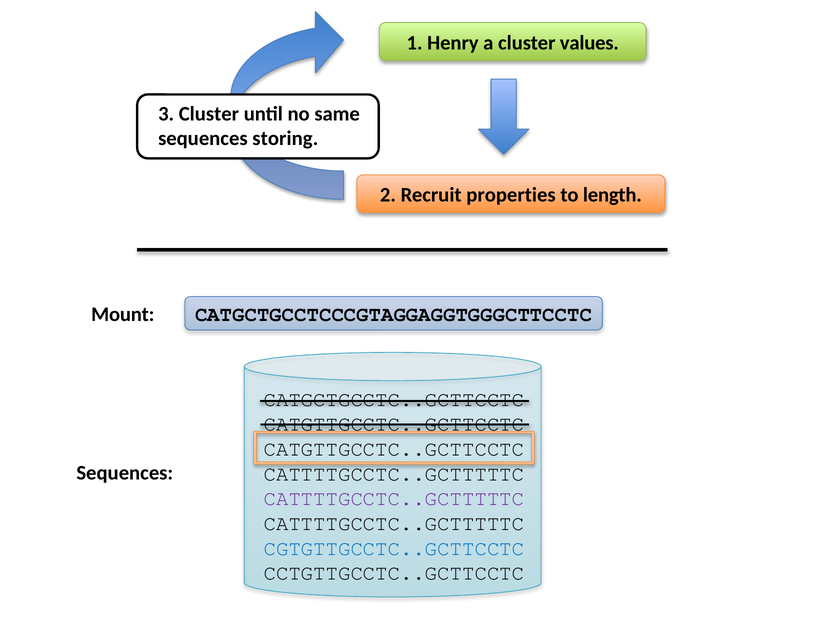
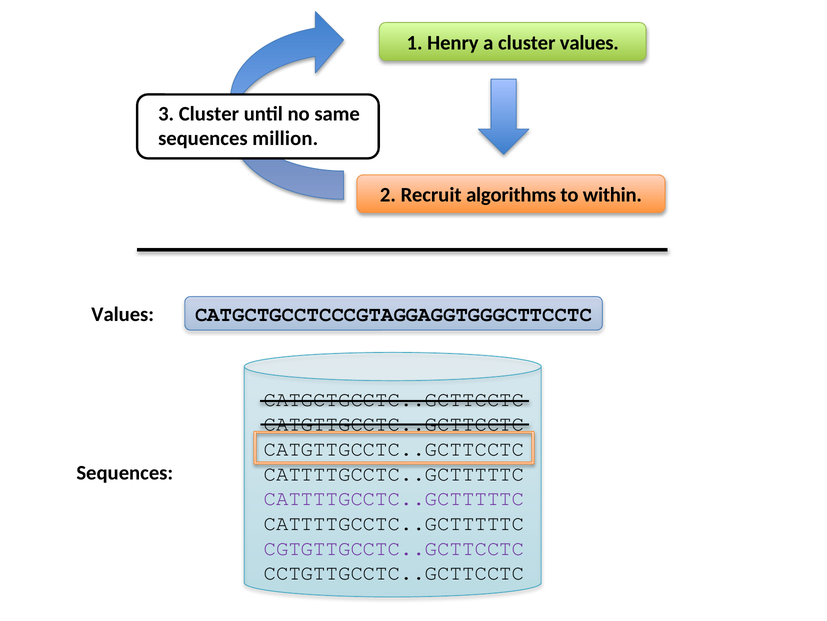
storing: storing -> million (285, 138)
properties: properties -> algorithms (511, 195)
length: length -> within (612, 195)
Mount: Mount -> Values (123, 314)
CGTGTTGCCTC..GCTTCCTC colour: blue -> purple (394, 548)
